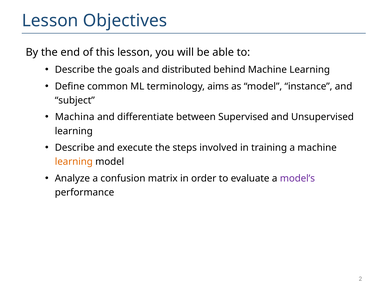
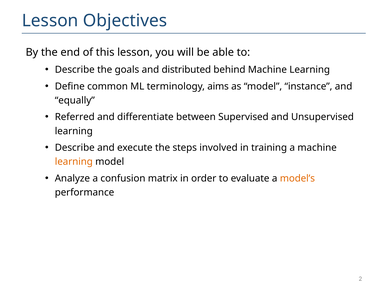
subject: subject -> equally (75, 100)
Machina: Machina -> Referred (75, 117)
model’s colour: purple -> orange (297, 178)
